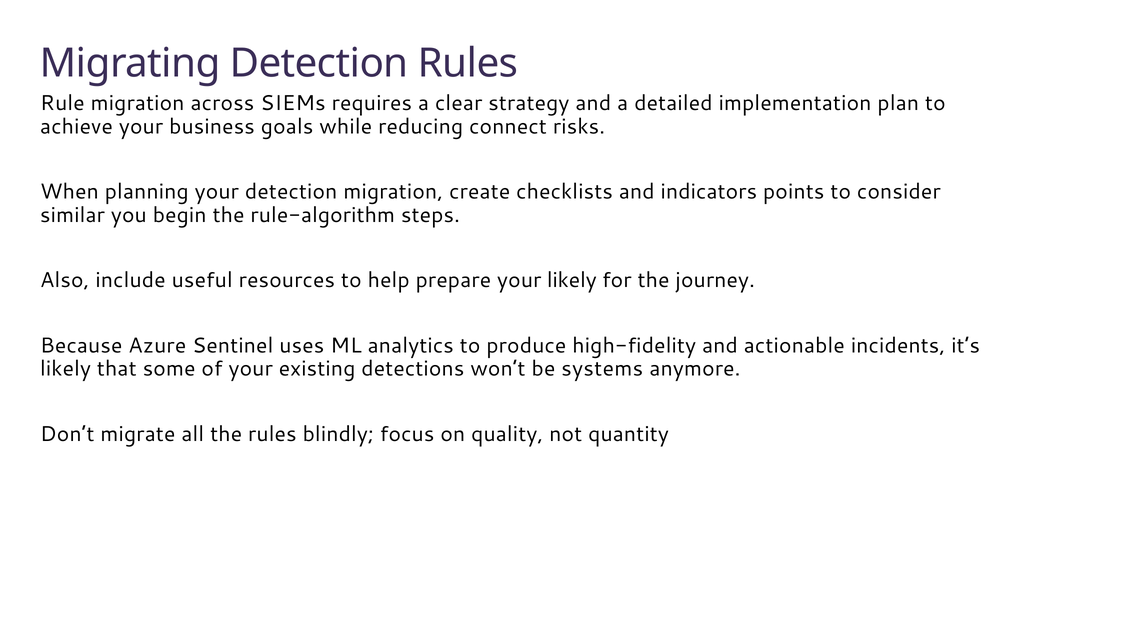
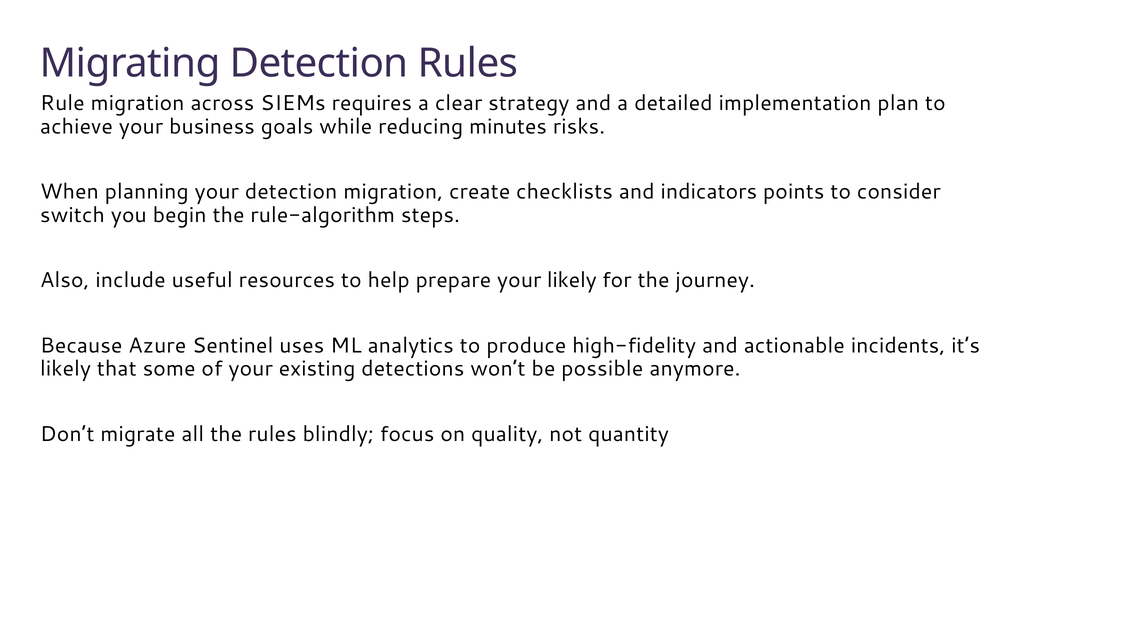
connect: connect -> minutes (508, 127)
similar: similar -> switch (72, 215)
systems: systems -> possible (602, 369)
